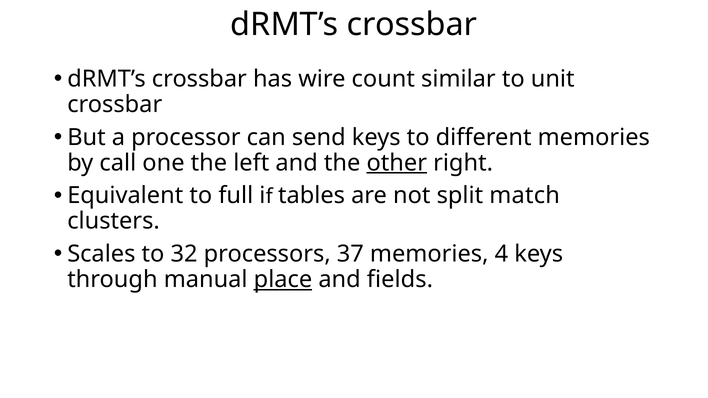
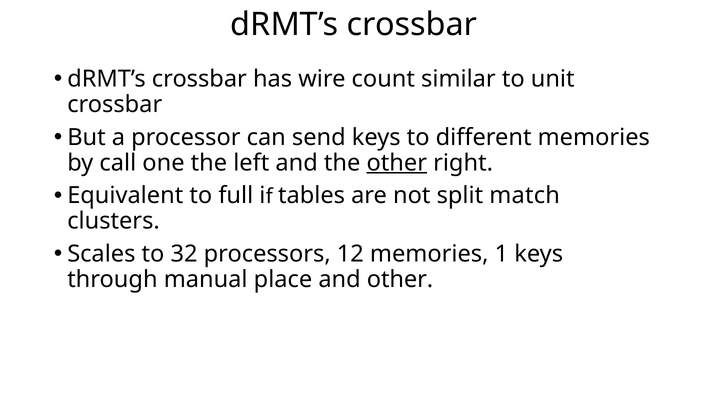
37: 37 -> 12 (350, 254)
4: 4 -> 1 (501, 254)
place underline: present -> none (283, 280)
and fields: fields -> other (400, 280)
